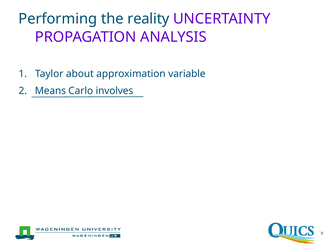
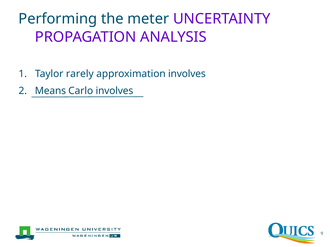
reality: reality -> meter (148, 19)
about: about -> rarely (80, 74)
approximation variable: variable -> involves (187, 74)
